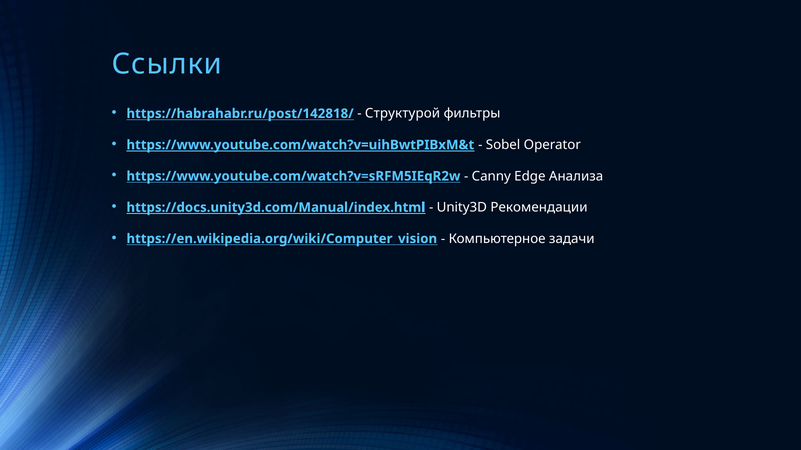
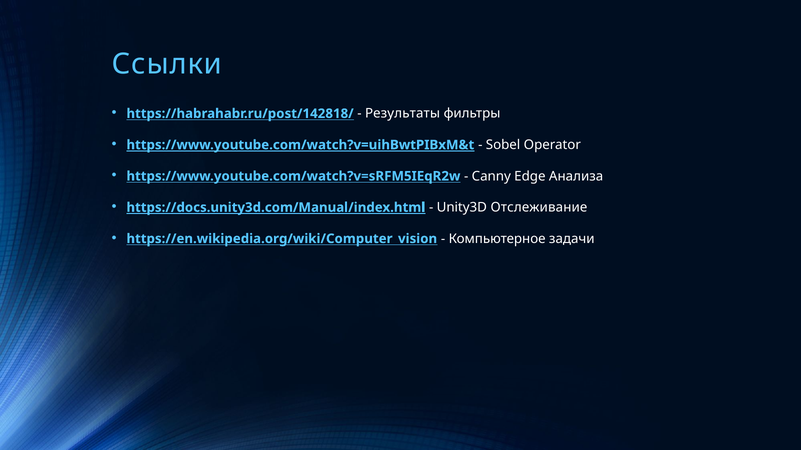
Структурой: Структурой -> Результаты (403, 114)
Рекомендации: Рекомендации -> Отслеживание (539, 208)
